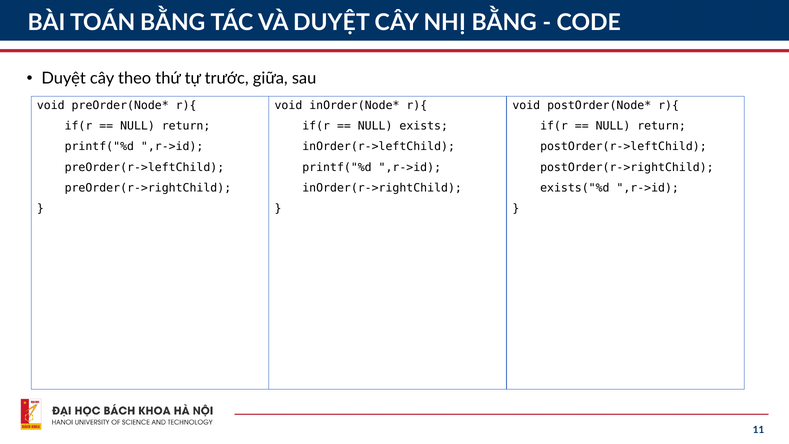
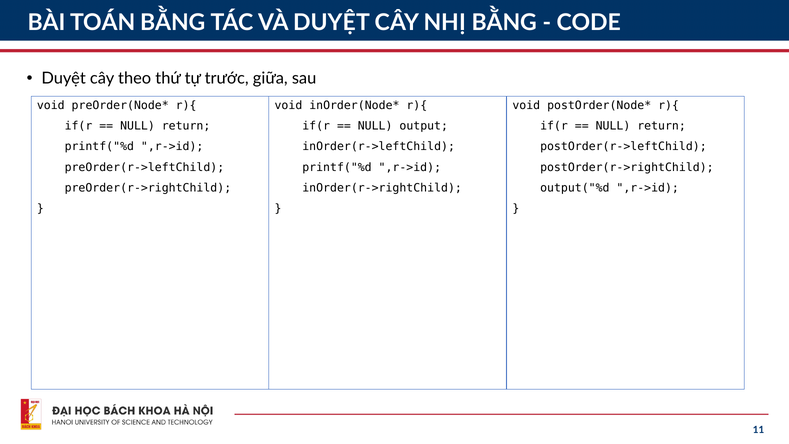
exists: exists -> output (424, 126)
exists("%d: exists("%d -> output("%d (575, 188)
